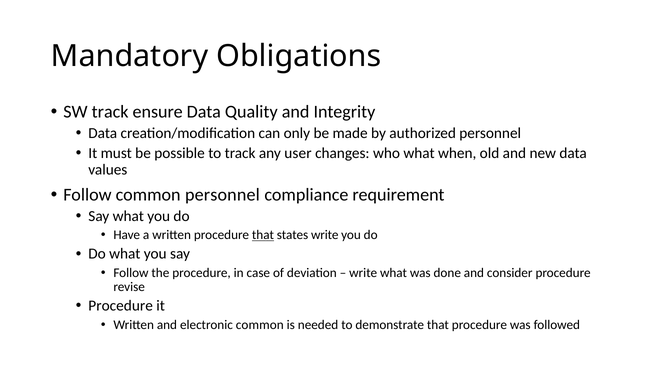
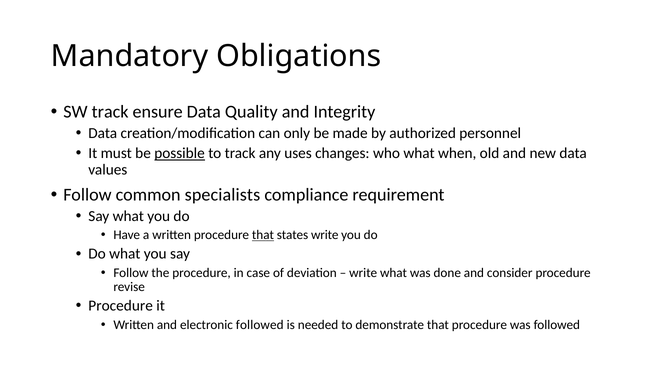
possible underline: none -> present (180, 153)
user: user -> uses (298, 153)
common personnel: personnel -> specialists (222, 195)
electronic common: common -> followed (260, 325)
